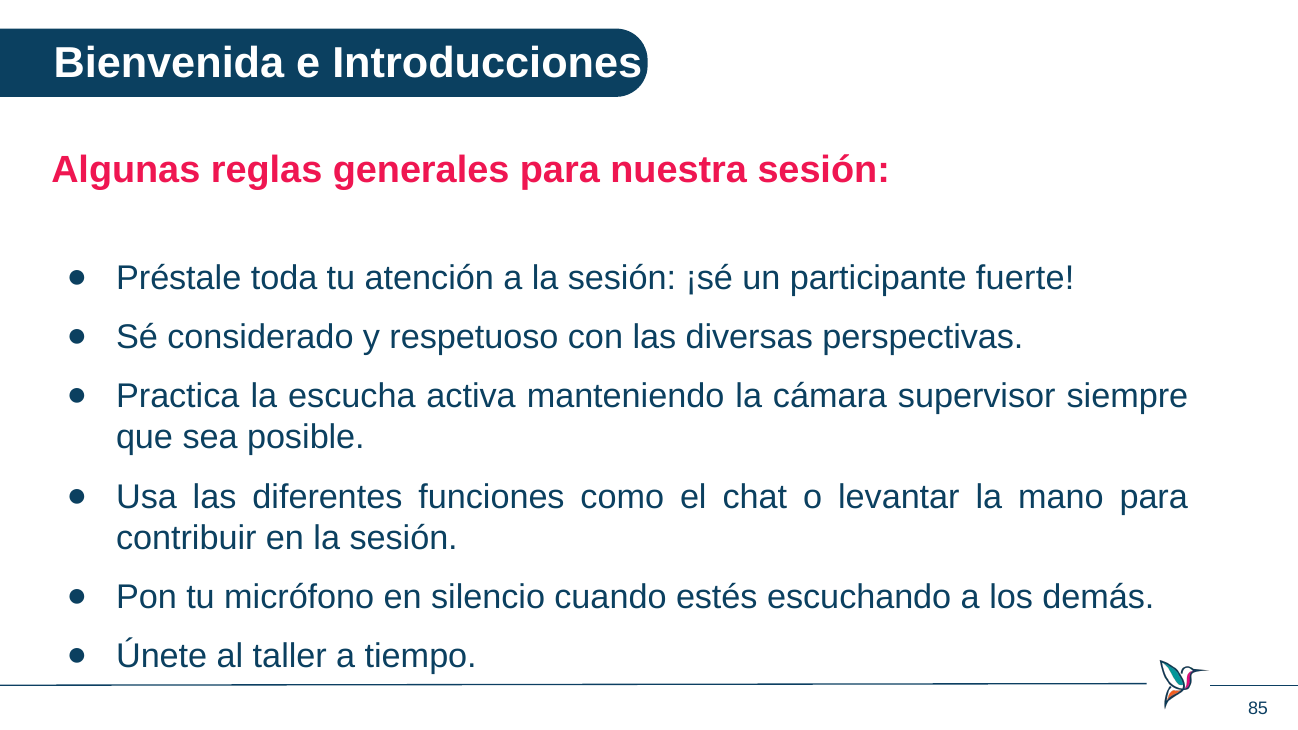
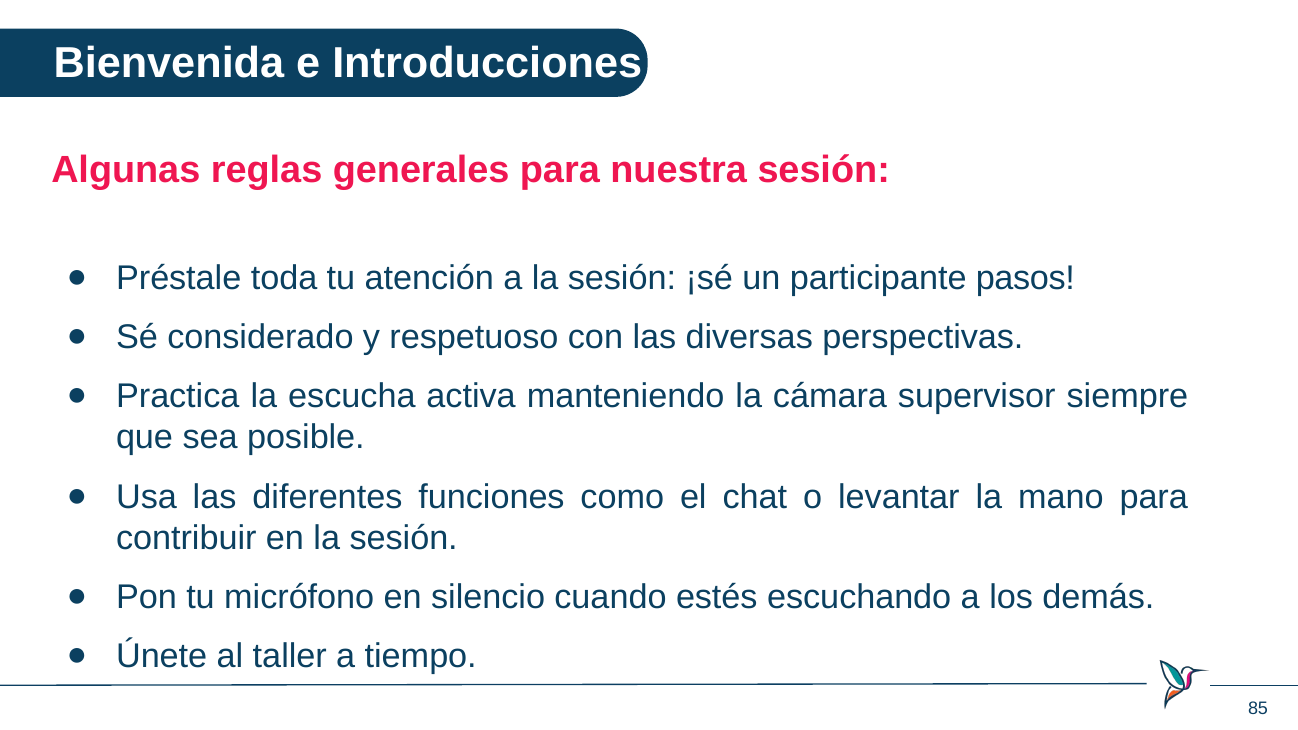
fuerte: fuerte -> pasos (1025, 278)
